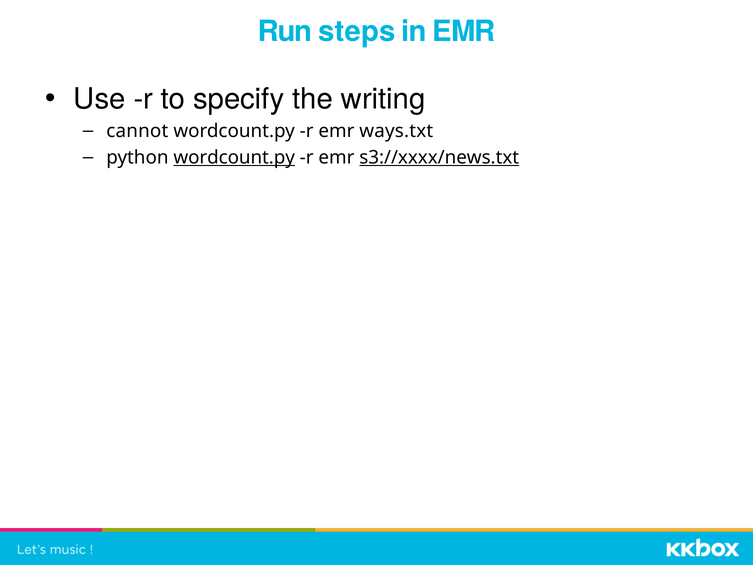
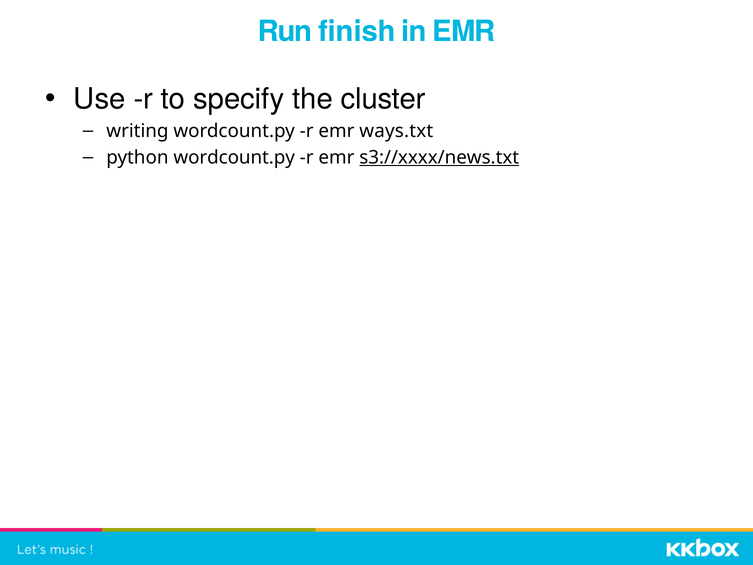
steps: steps -> finish (357, 32)
writing: writing -> cluster (383, 99)
cannot: cannot -> writing (137, 131)
wordcount.py underline: present -> none (234, 157)
